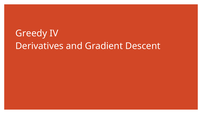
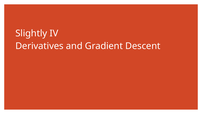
Greedy: Greedy -> Slightly (31, 33)
